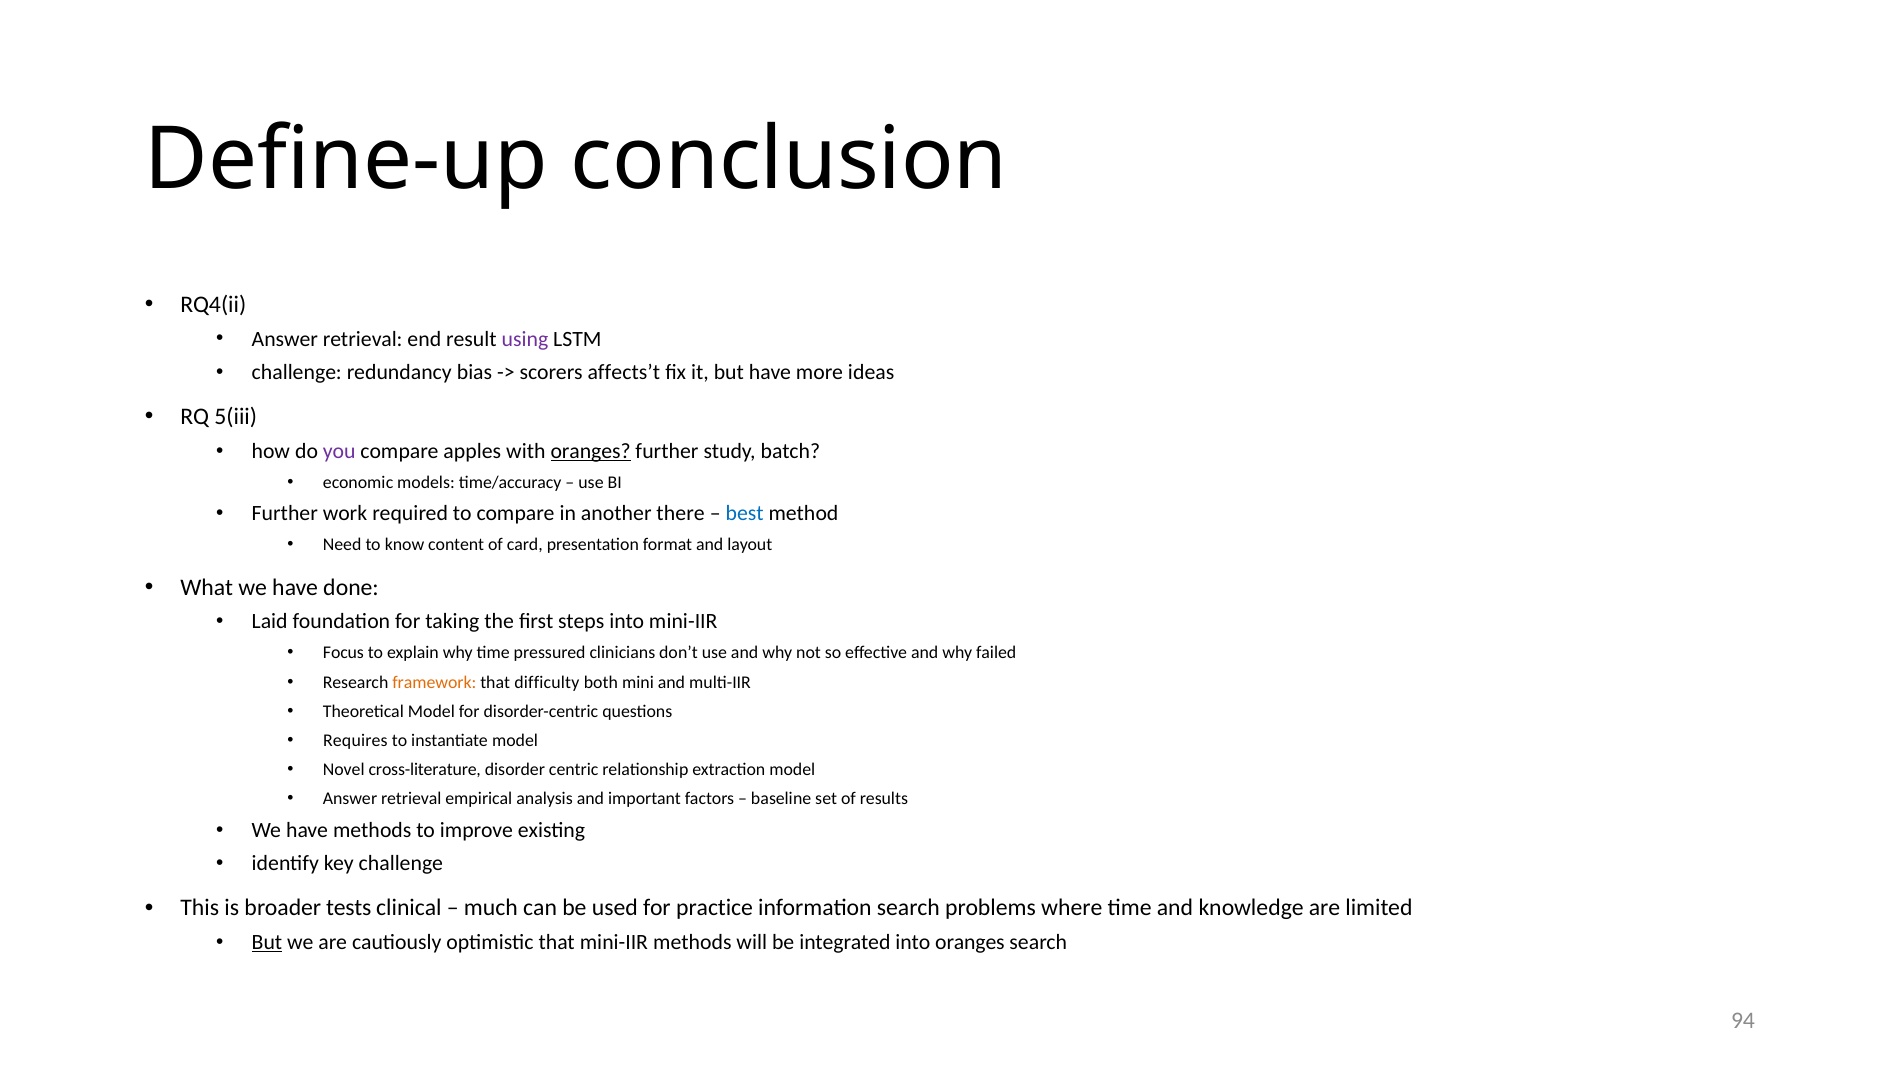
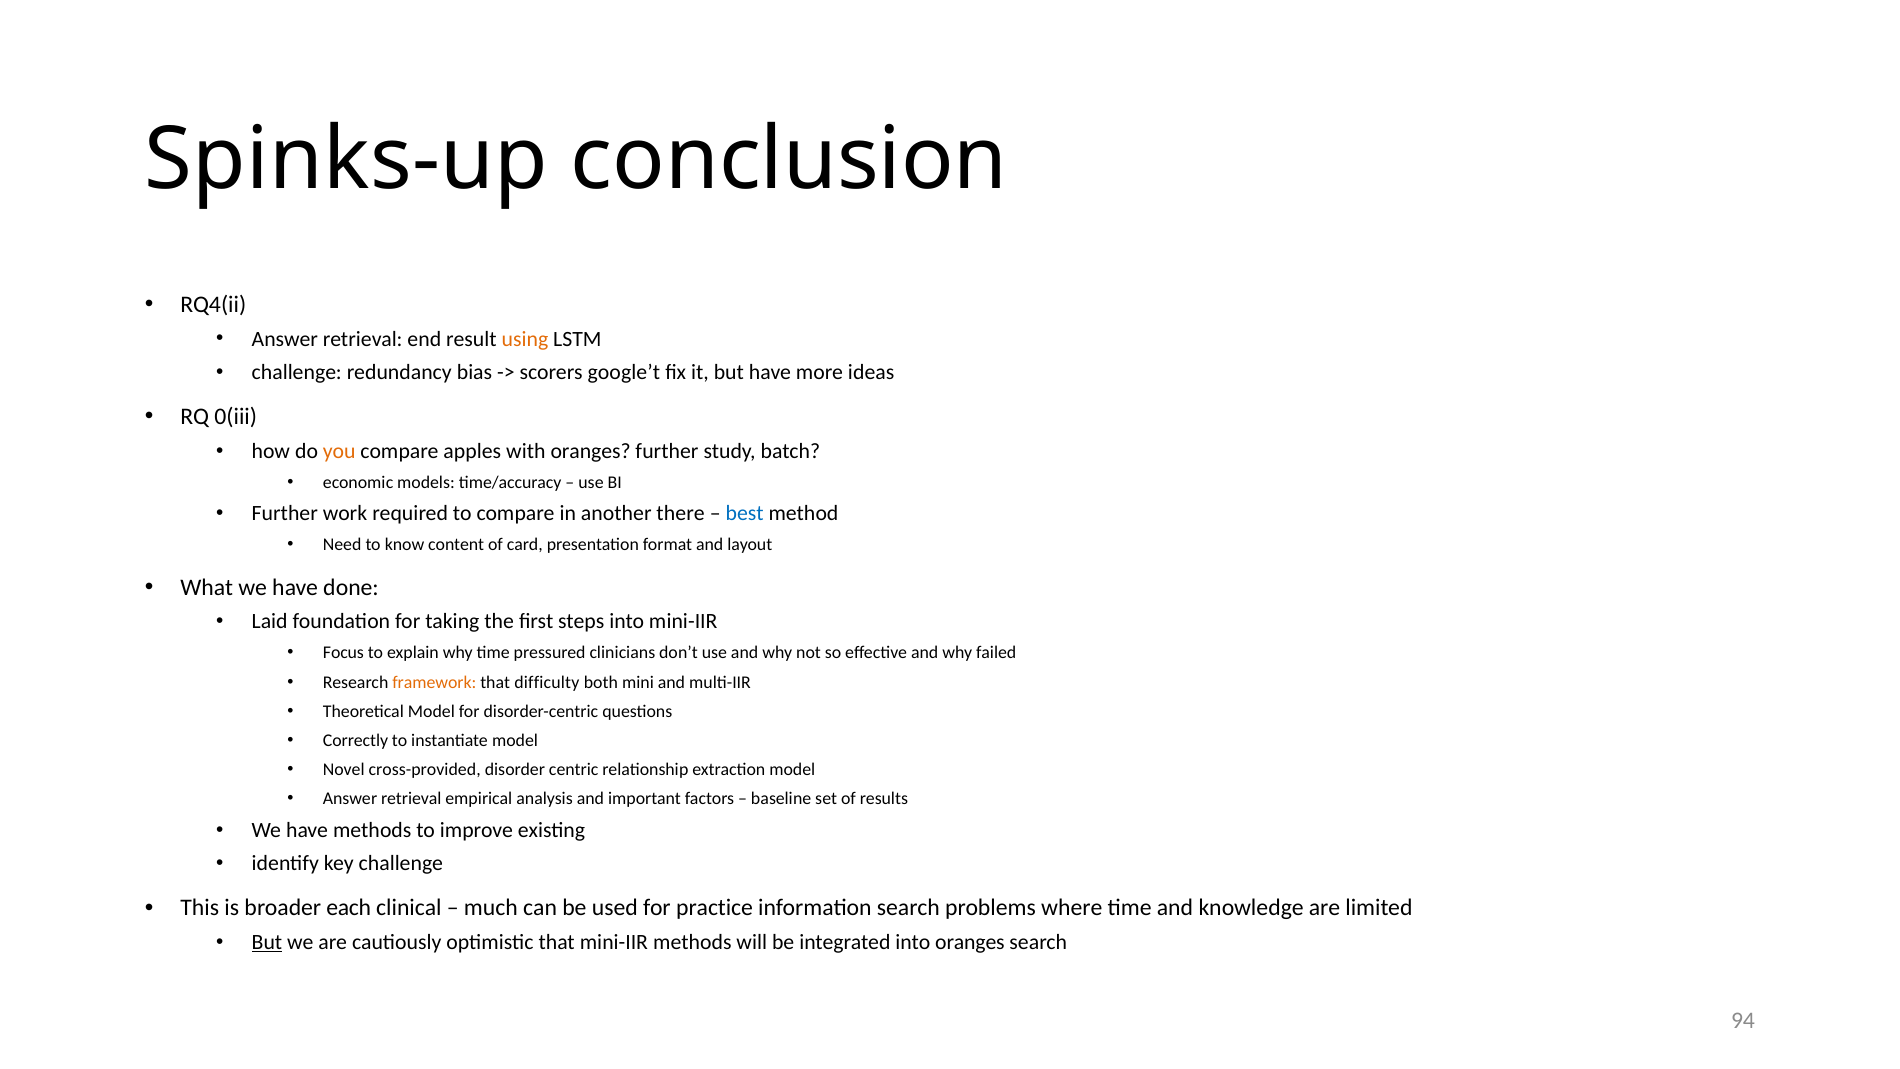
Define-up: Define-up -> Spinks-up (346, 160)
using colour: purple -> orange (525, 339)
affects’t: affects’t -> google’t (624, 372)
5(iii: 5(iii -> 0(iii (236, 417)
you colour: purple -> orange (339, 451)
oranges underline: present -> none (591, 451)
Requires: Requires -> Correctly (356, 740)
cross-literature: cross-literature -> cross-provided (425, 769)
tests: tests -> each (349, 908)
